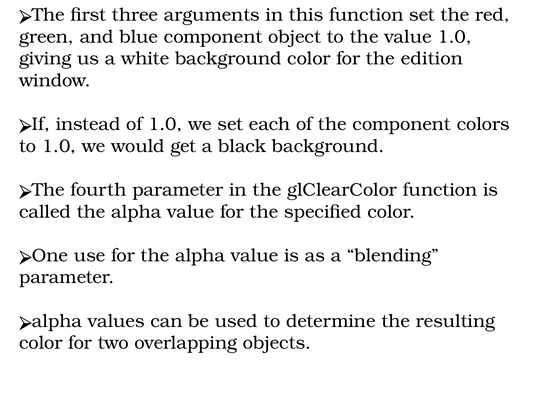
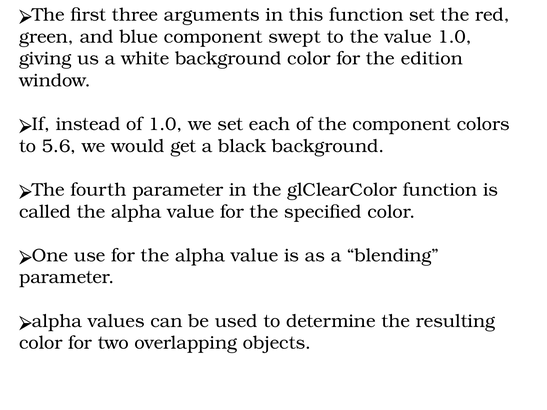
object: object -> swept (295, 37)
to 1.0: 1.0 -> 5.6 (59, 146)
